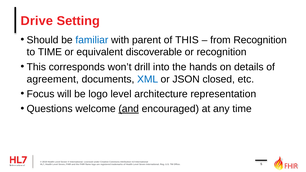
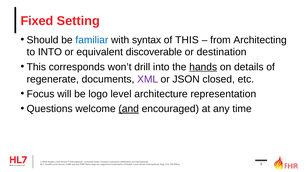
Drive: Drive -> Fixed (37, 21)
parent: parent -> syntax (147, 40)
from Recognition: Recognition -> Architecting (260, 40)
to TIME: TIME -> INTO (50, 52)
or recognition: recognition -> destination (222, 52)
hands underline: none -> present (203, 67)
agreement: agreement -> regenerate (53, 79)
XML colour: blue -> purple (148, 79)
